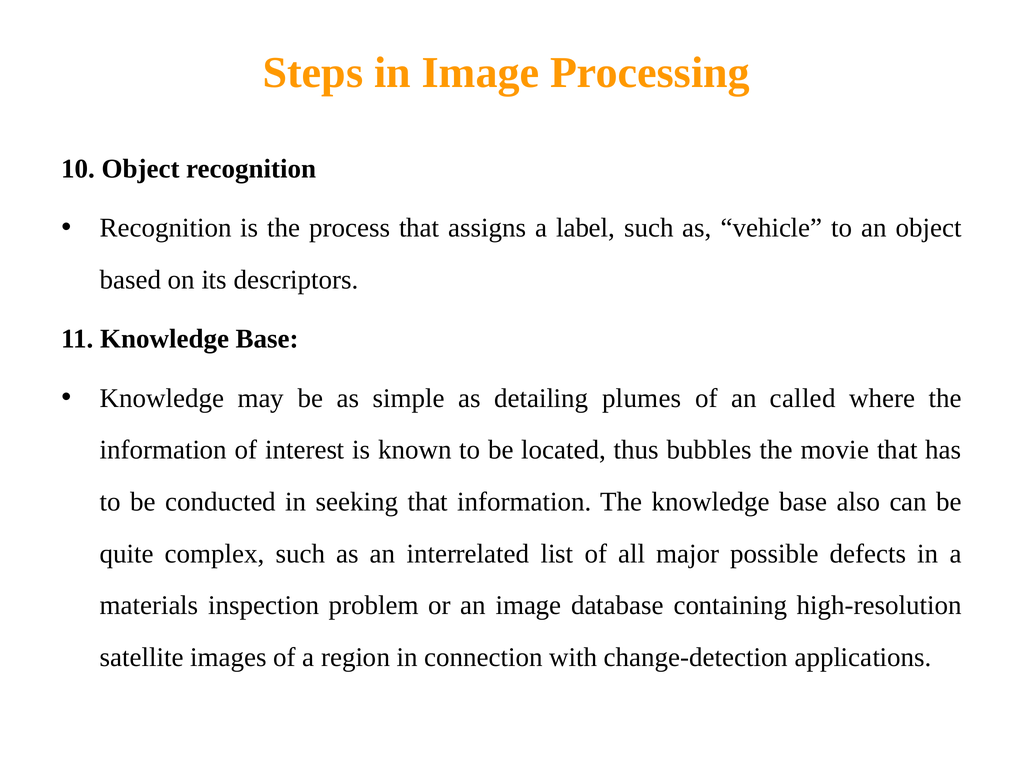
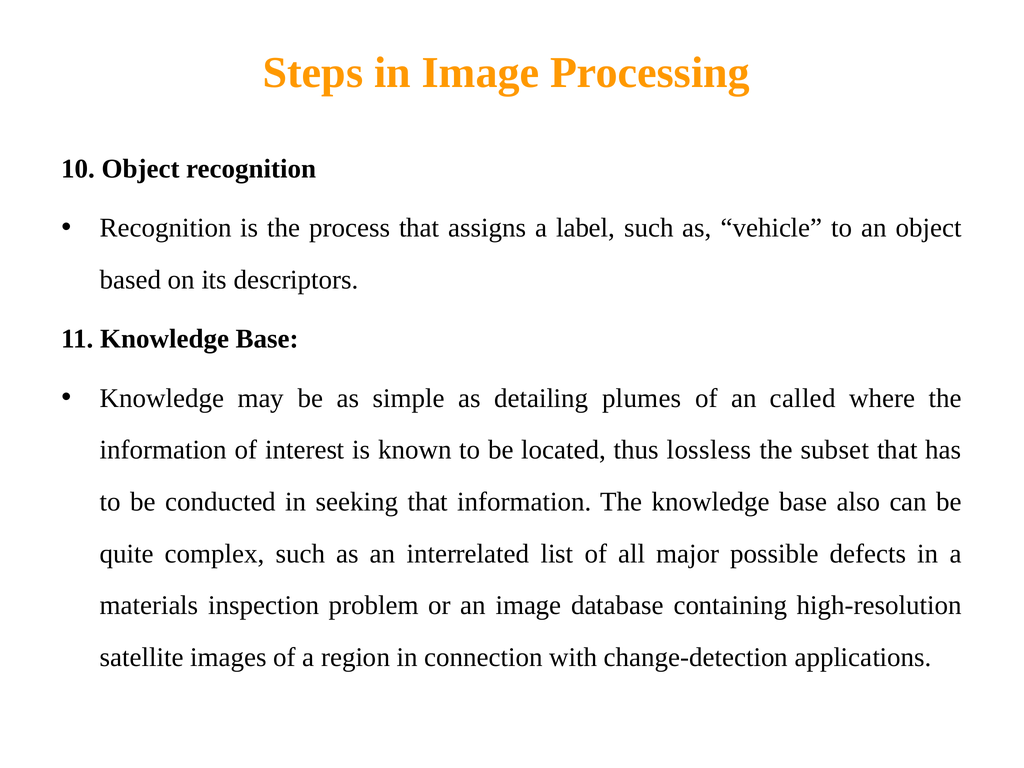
bubbles: bubbles -> lossless (709, 450)
movie: movie -> subset (835, 450)
